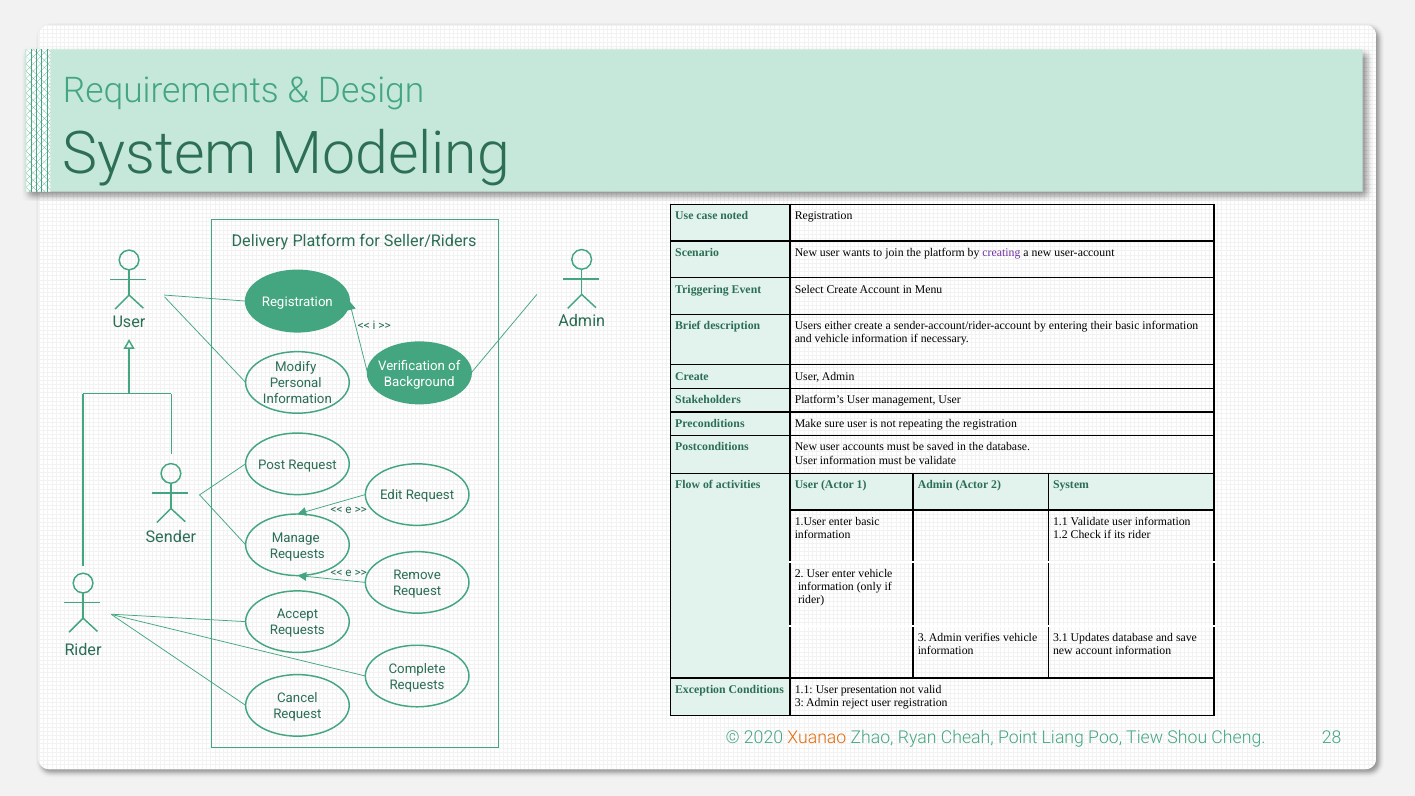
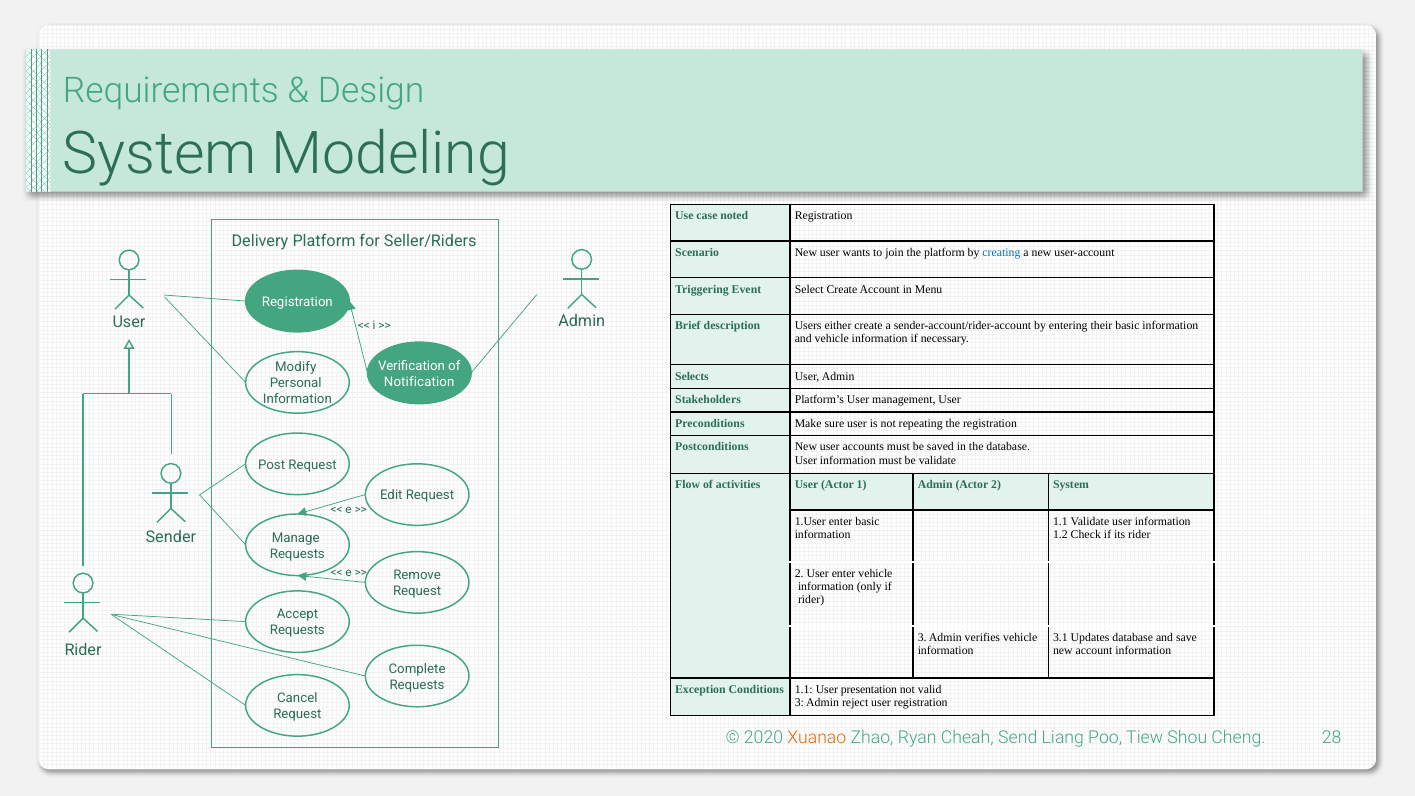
creating colour: purple -> blue (1001, 252)
Create: Create -> Selects (692, 376)
Background: Background -> Notification (419, 382)
Point: Point -> Send (1018, 737)
